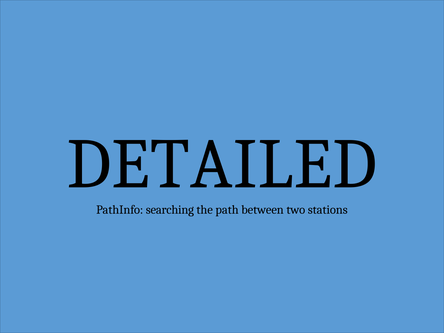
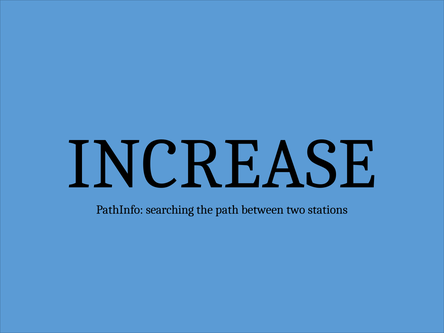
DETAILED: DETAILED -> INCREASE (222, 164)
